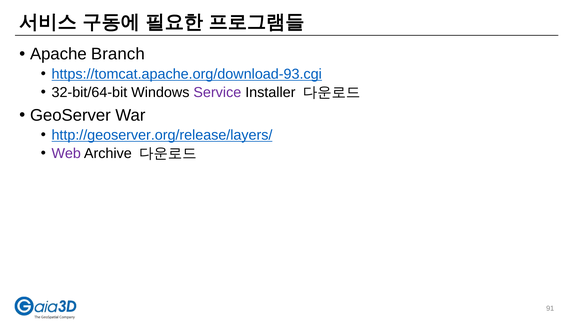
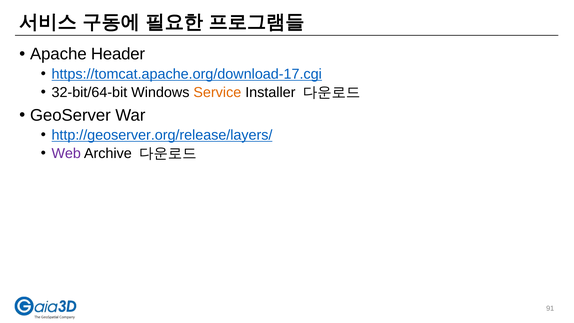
Branch: Branch -> Header (118, 54)
https://tomcat.apache.org/download-93.cgi: https://tomcat.apache.org/download-93.cgi -> https://tomcat.apache.org/download-17.cgi (187, 74)
Service colour: purple -> orange (217, 92)
